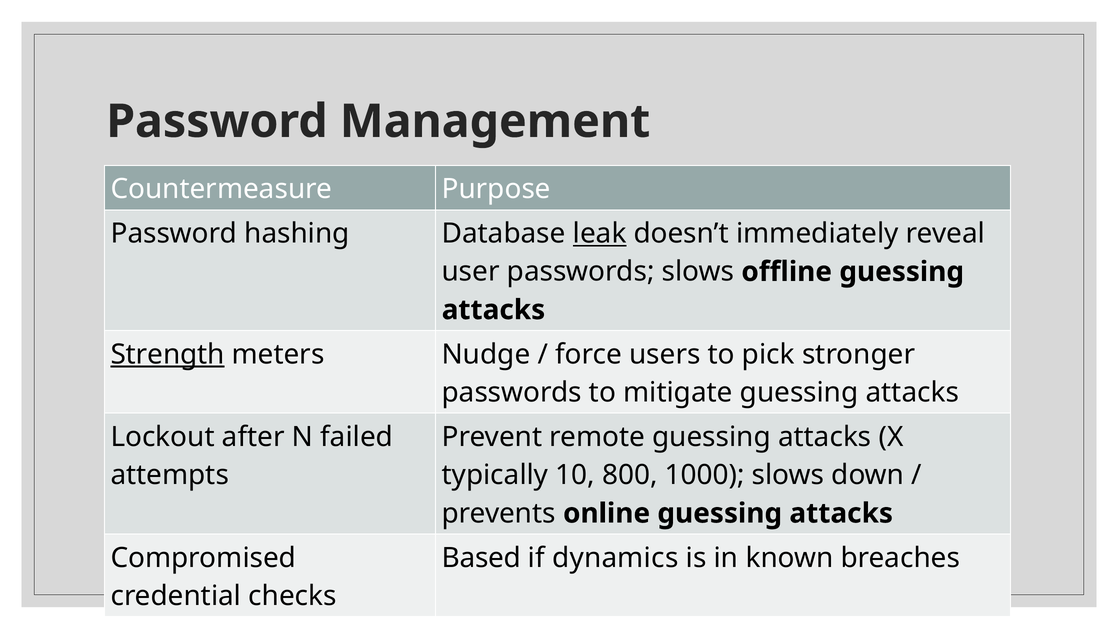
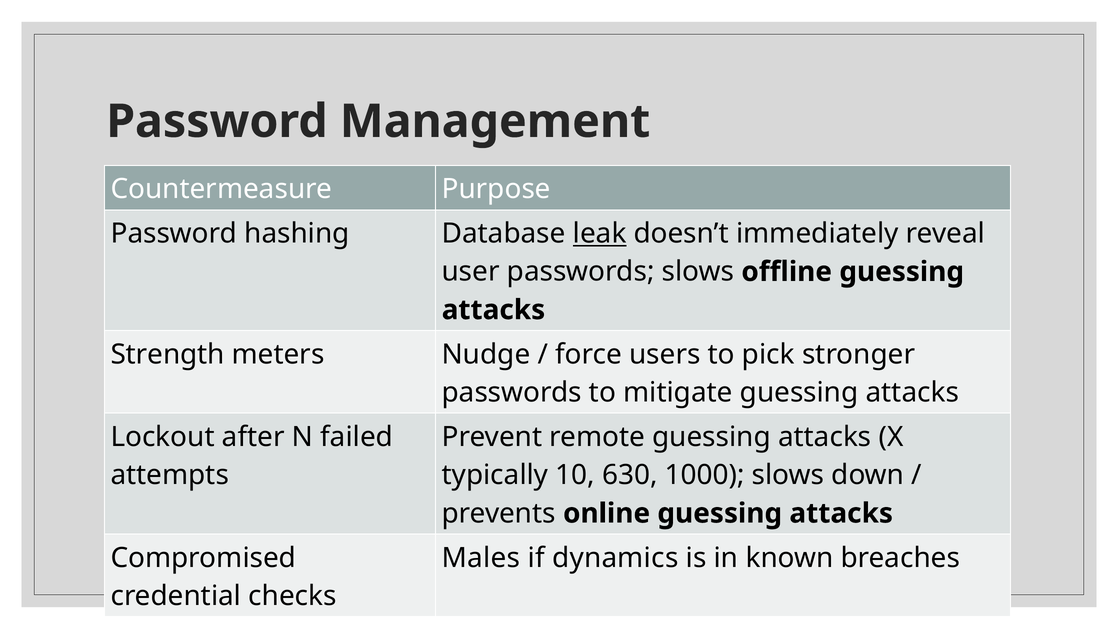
Strength underline: present -> none (168, 354)
800: 800 -> 630 (630, 475)
Based: Based -> Males (481, 558)
